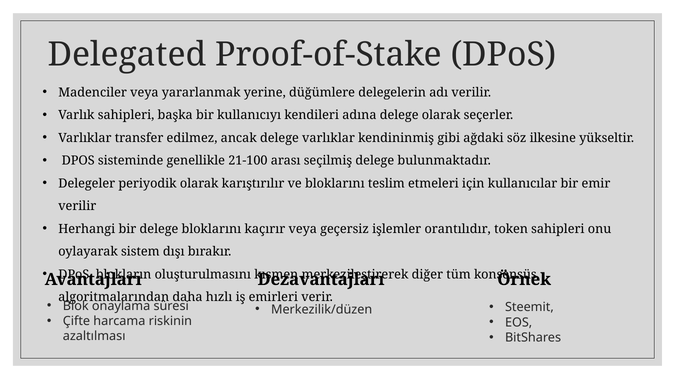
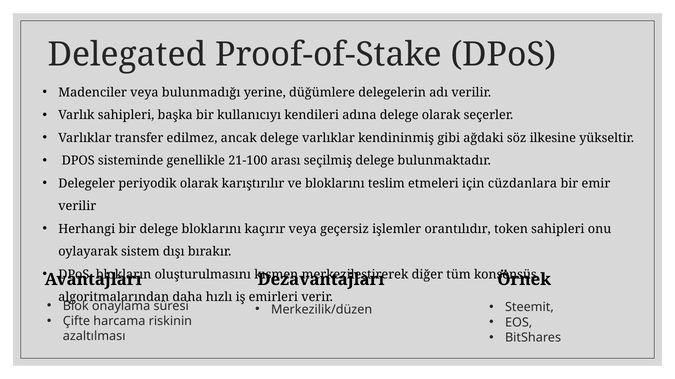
yararlanmak: yararlanmak -> bulunmadığı (201, 93)
kullanıcılar: kullanıcılar -> cüzdanlara (522, 184)
